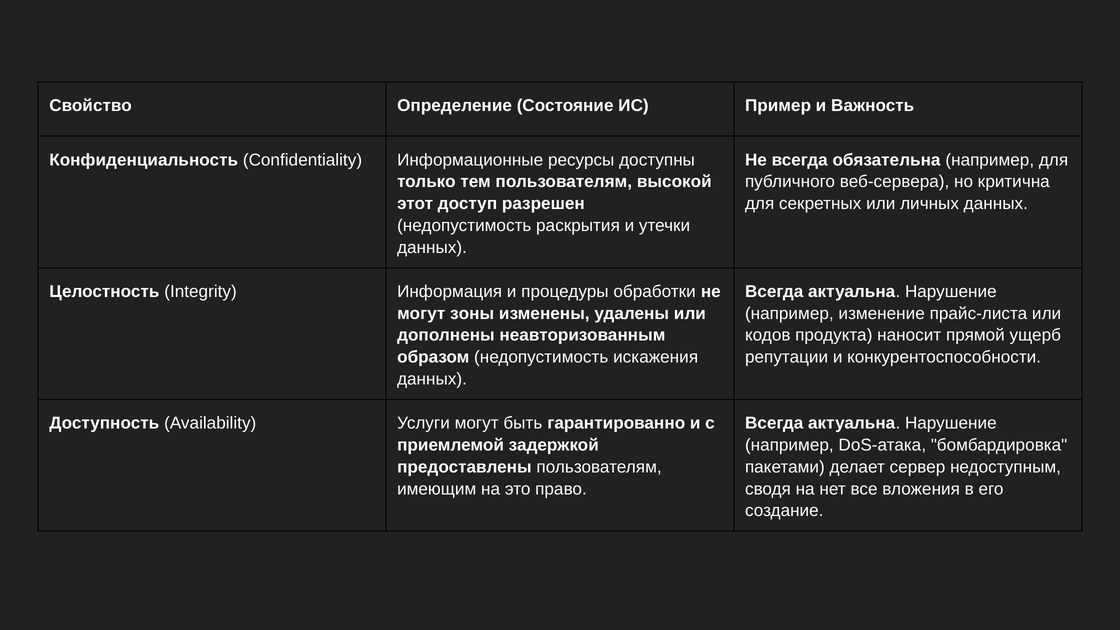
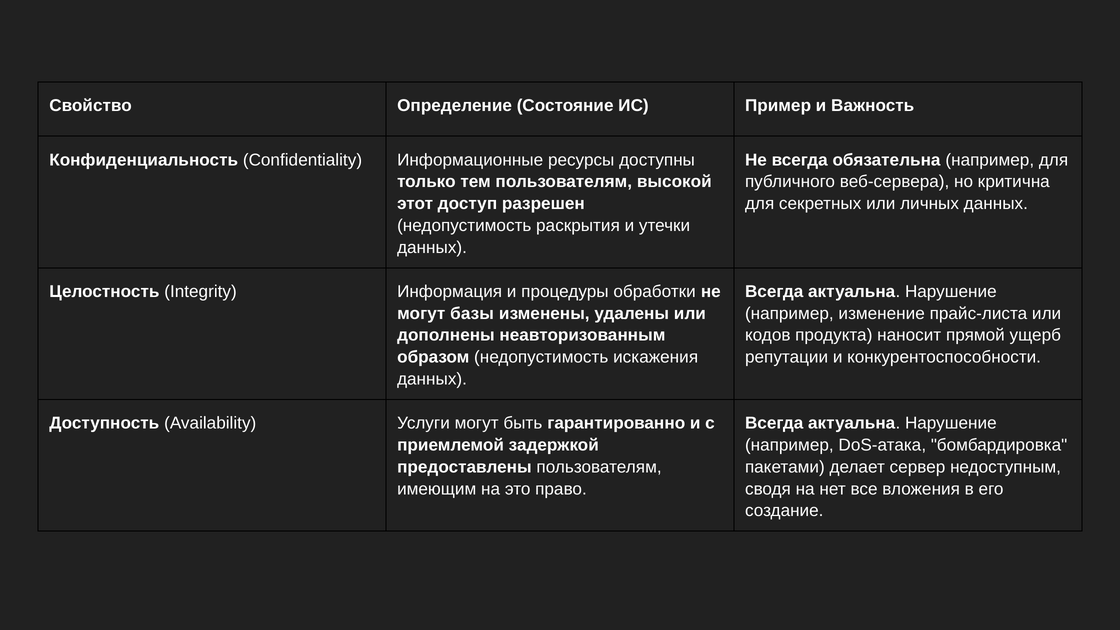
зоны: зоны -> базы (472, 313)
